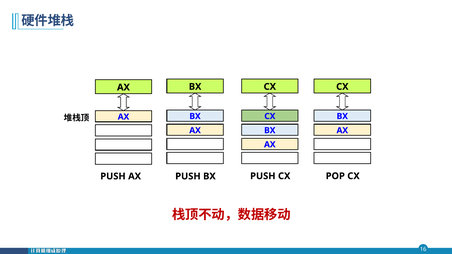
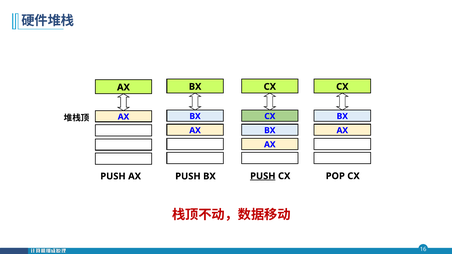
PUSH underline: none -> present (263, 176)
